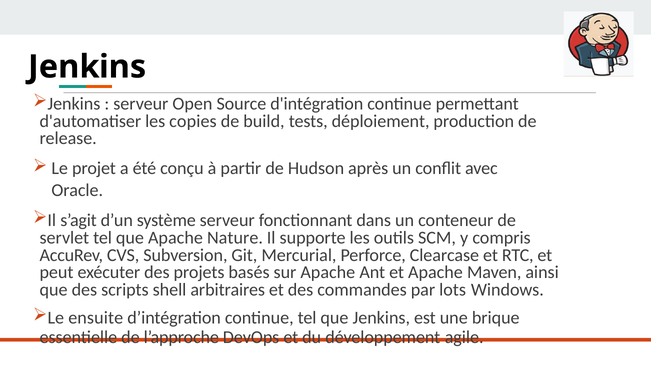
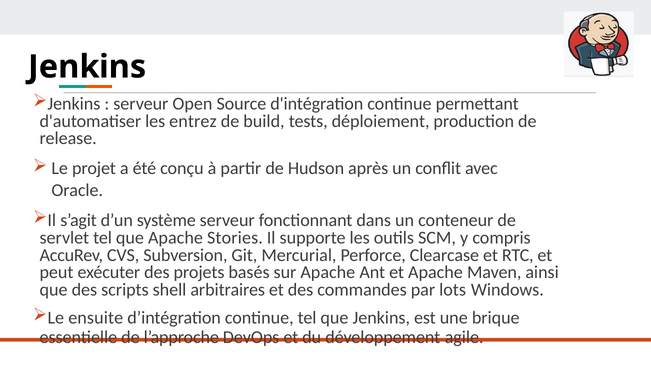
copies: copies -> entrez (193, 121)
Nature: Nature -> Stories (235, 238)
